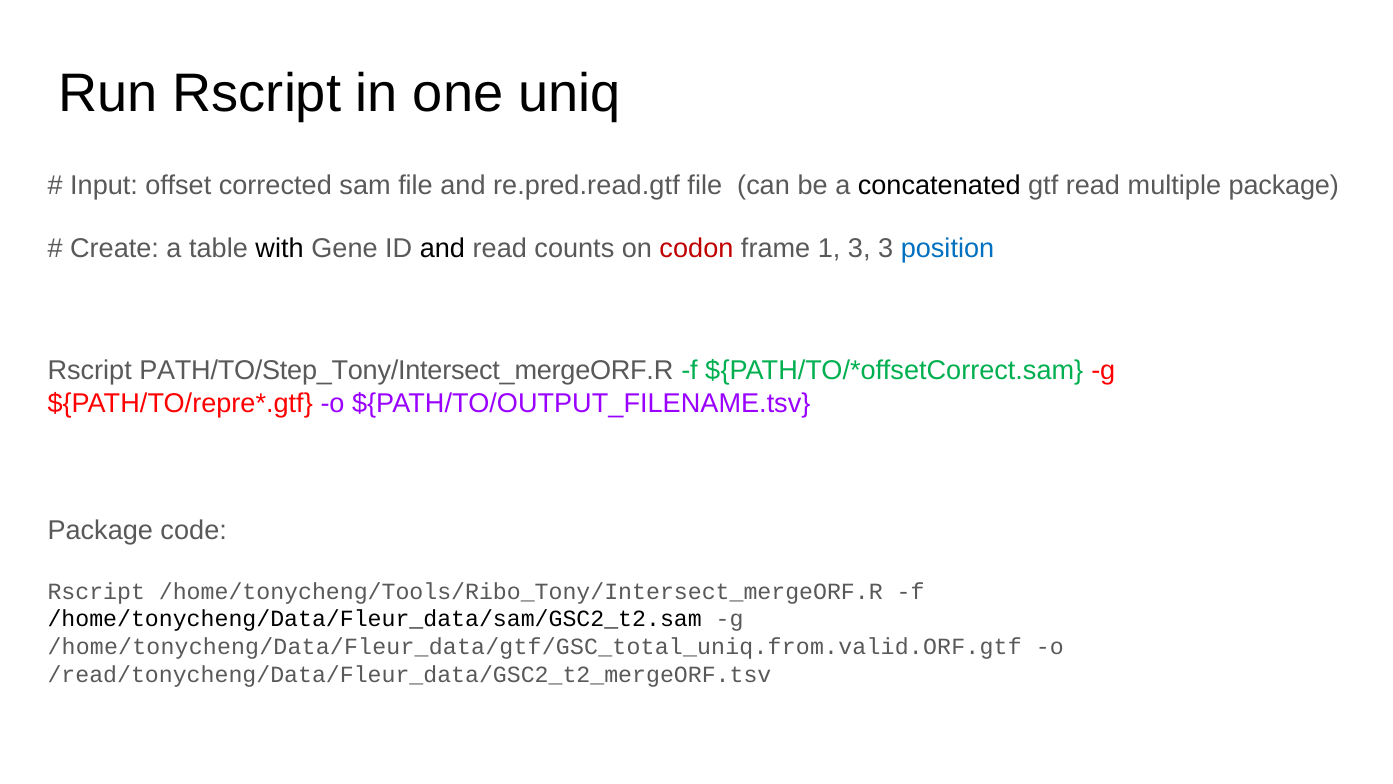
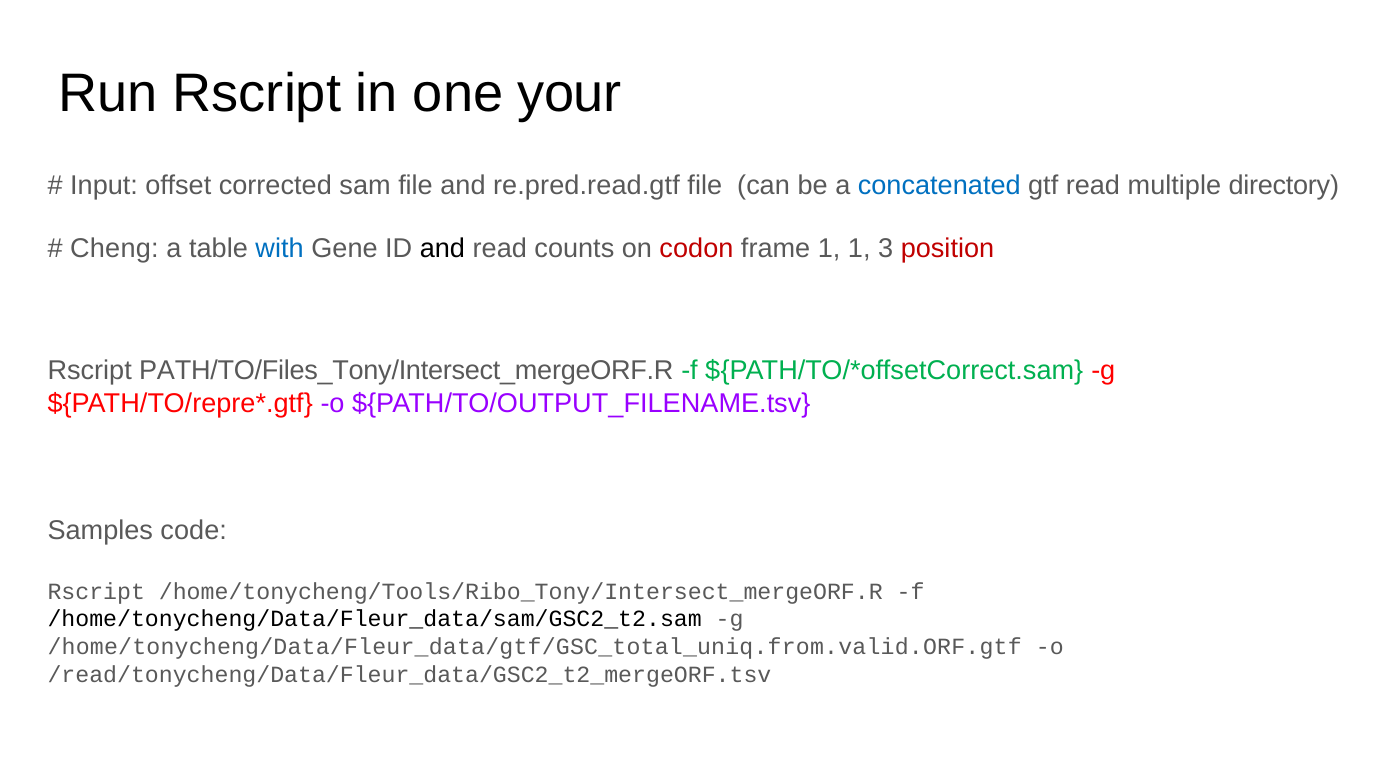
uniq: uniq -> your (570, 93)
concatenated colour: black -> blue (939, 185)
multiple package: package -> directory (1284, 185)
Create: Create -> Cheng (114, 249)
with colour: black -> blue (280, 249)
1 3: 3 -> 1 (859, 249)
position colour: blue -> red (947, 249)
PATH/TO/Step_Tony/Intersect_mergeORF.R: PATH/TO/Step_Tony/Intersect_mergeORF.R -> PATH/TO/Files_Tony/Intersect_mergeORF.R (406, 371)
Package: Package -> Samples (100, 530)
